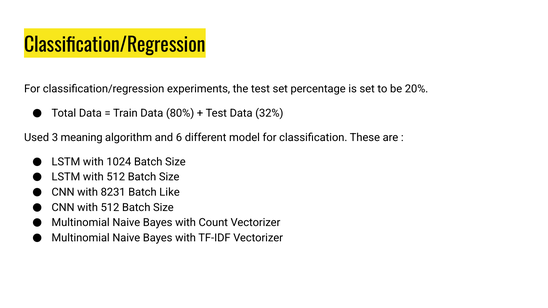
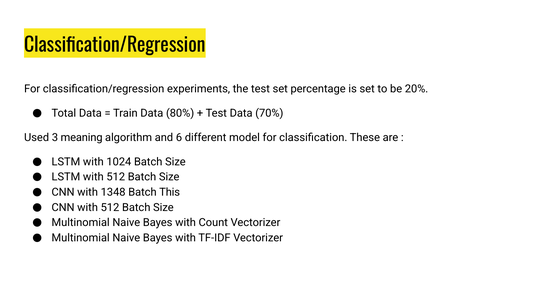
32%: 32% -> 70% (269, 113)
8231: 8231 -> 1348 (113, 192)
Like: Like -> This (170, 192)
